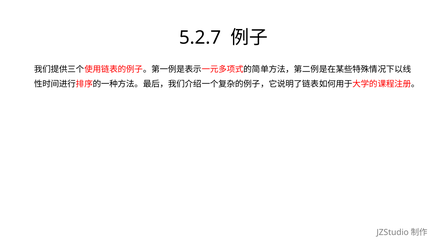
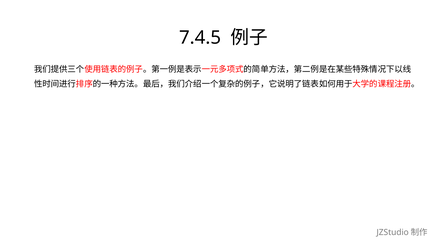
5.2.7: 5.2.7 -> 7.4.5 (200, 38)
